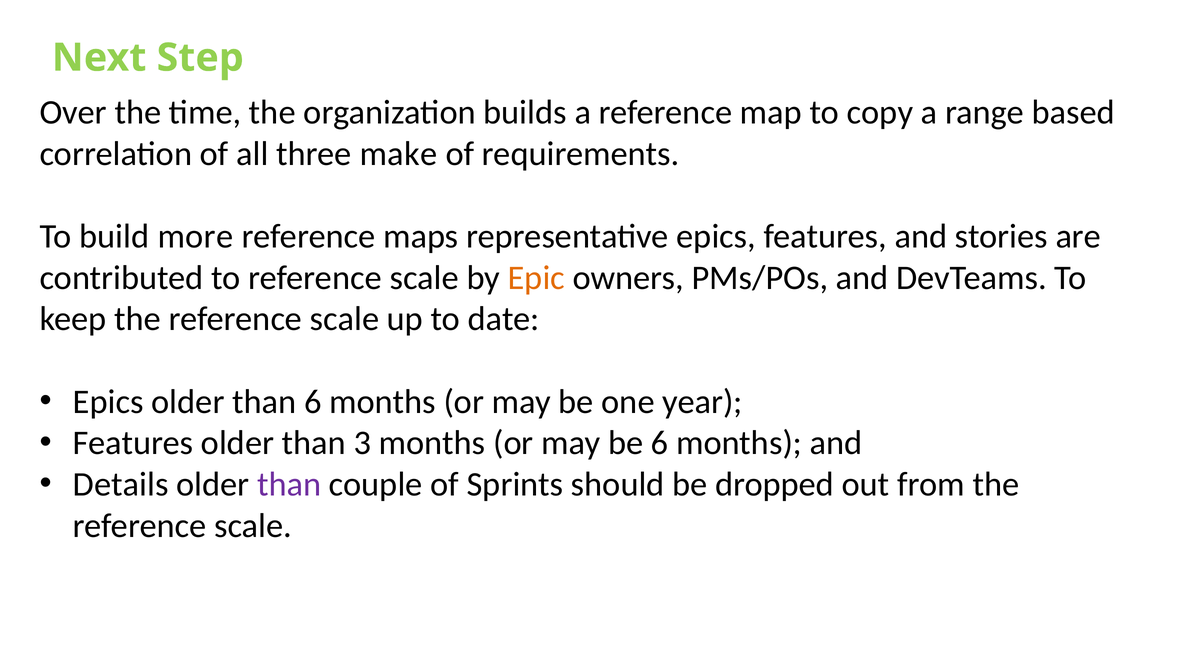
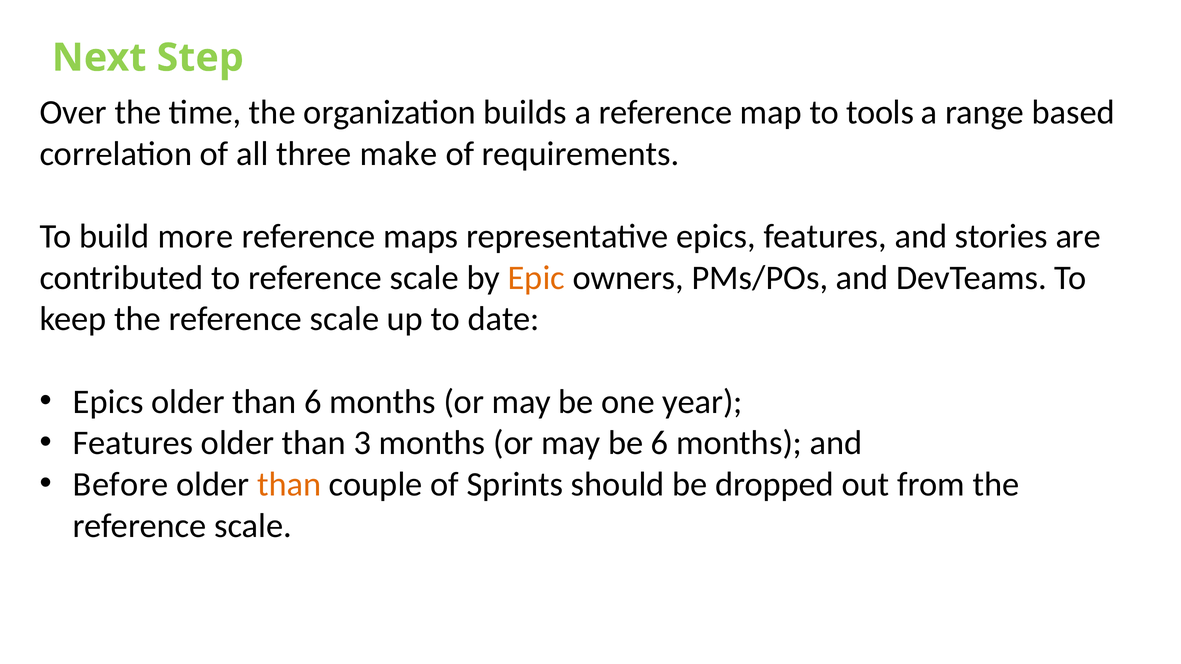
copy: copy -> tools (880, 112)
Details: Details -> Before (121, 485)
than colour: purple -> orange (289, 485)
